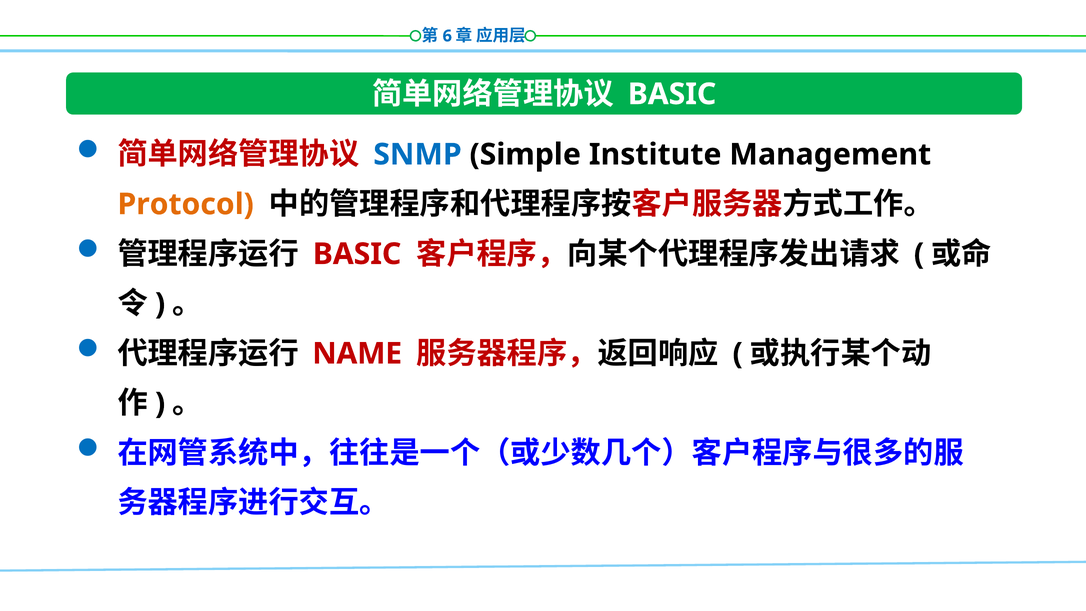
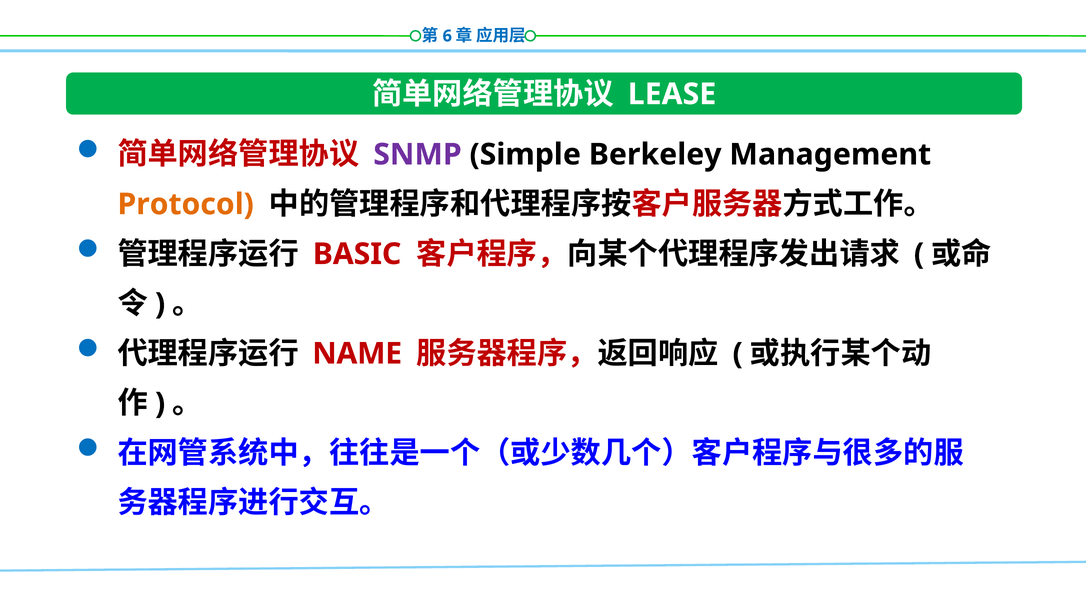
BASIC: BASIC -> LEASE (672, 94)
SNMP colour: blue -> purple (417, 154)
Institute: Institute -> Berkeley (655, 154)
